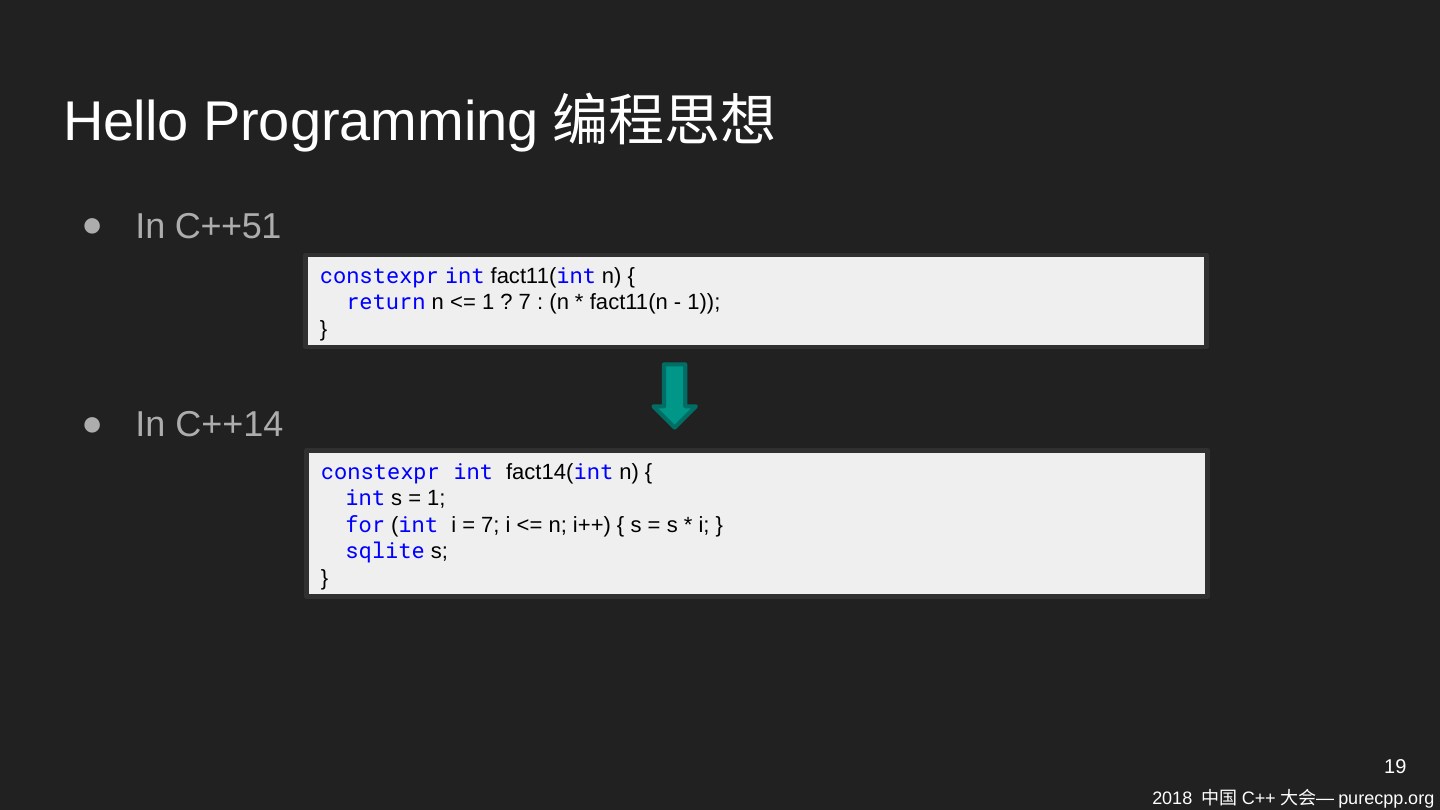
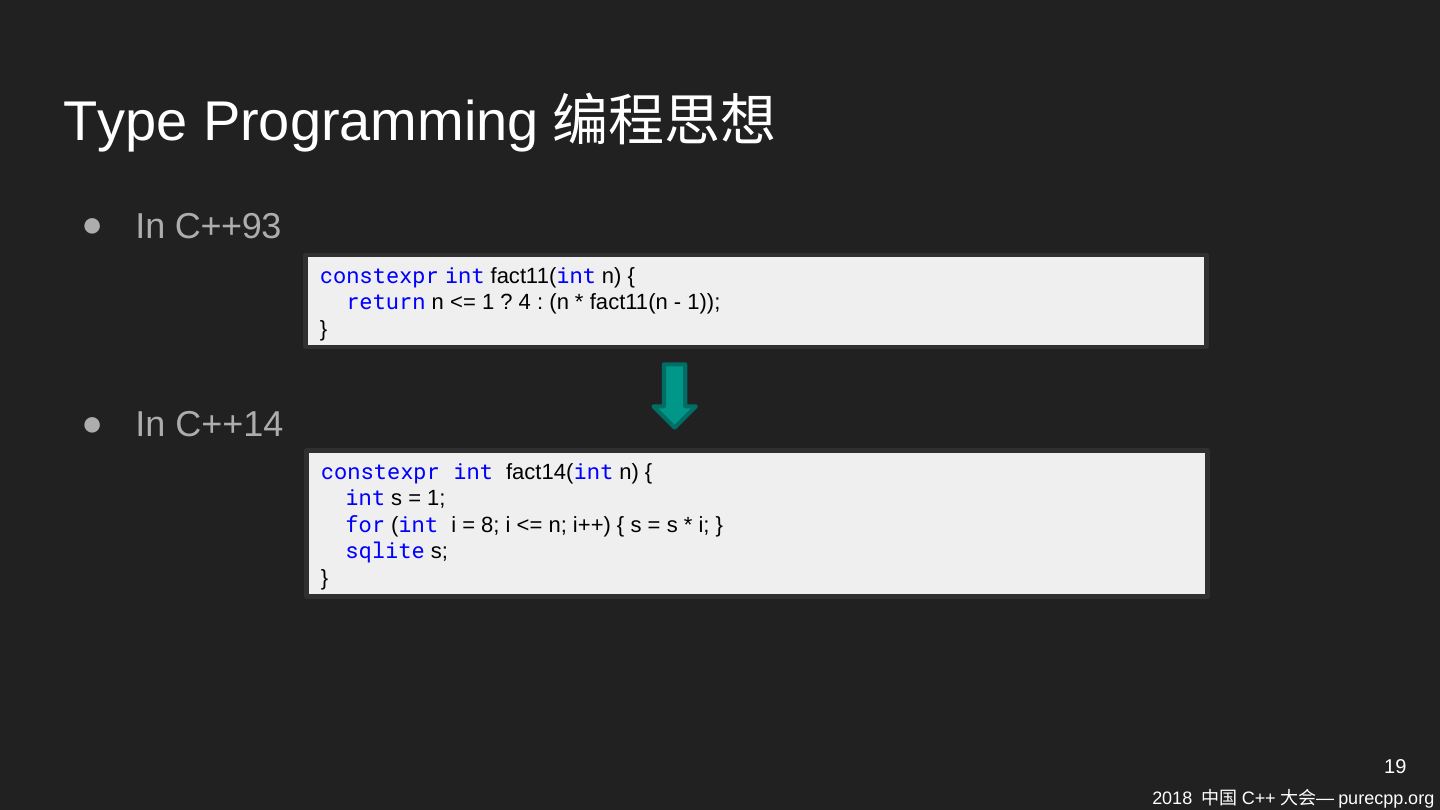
Hello: Hello -> Type (126, 122)
C++51: C++51 -> C++93 (228, 226)
7: 7 -> 4 (525, 302)
7: 7 -> 8 (490, 525)
